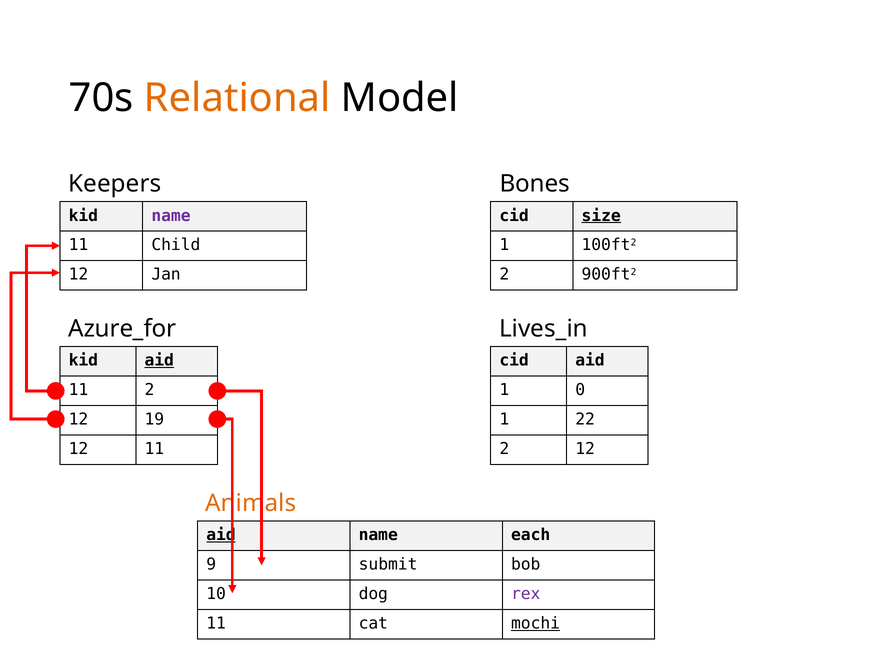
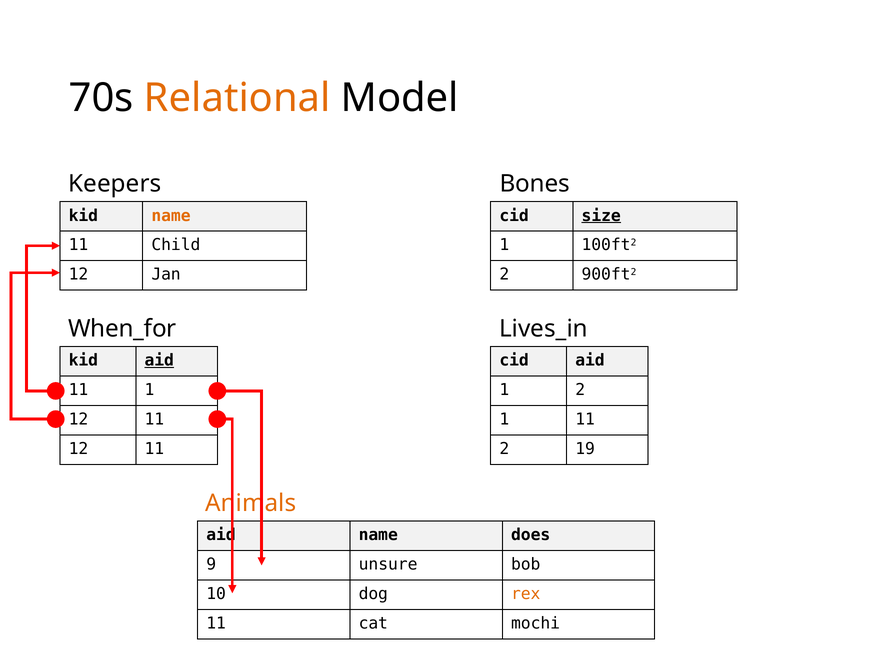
name colour: purple -> orange (171, 216)
Azure_for: Azure_for -> When_for (122, 329)
11 2: 2 -> 1 (149, 390)
1 0: 0 -> 2 (580, 390)
19: 19 -> 11 (154, 419)
1 22: 22 -> 11 (585, 419)
12: 12 -> 19 (585, 449)
aid underline: present -> none (221, 535)
each: each -> does (531, 535)
submit: submit -> unsure (388, 564)
rex colour: purple -> orange (526, 594)
mochi underline: present -> none (536, 623)
